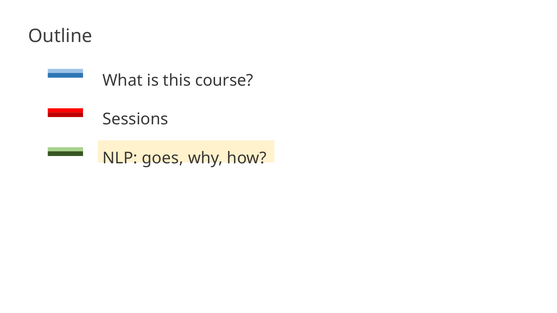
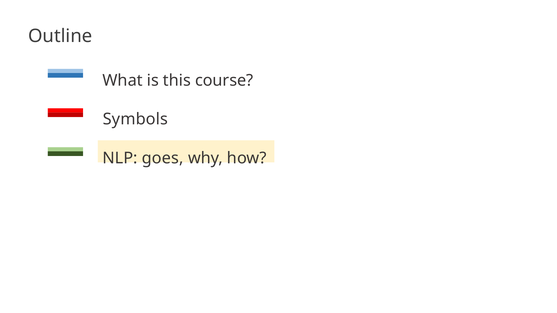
Sessions: Sessions -> Symbols (135, 119)
